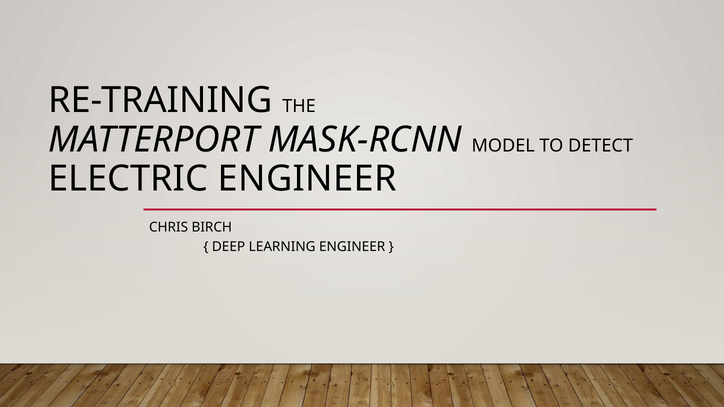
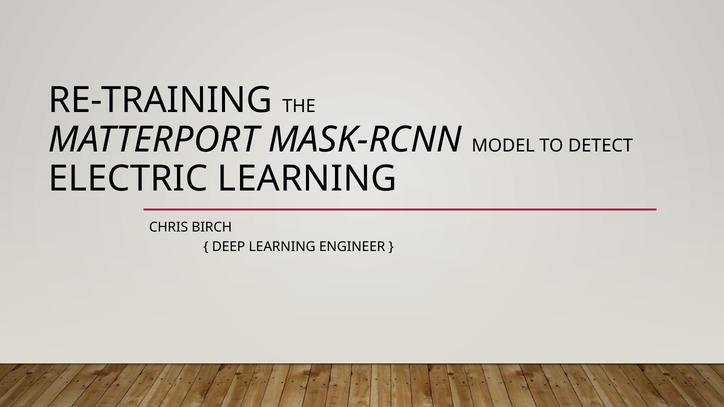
ELECTRIC ENGINEER: ENGINEER -> LEARNING (307, 179)
